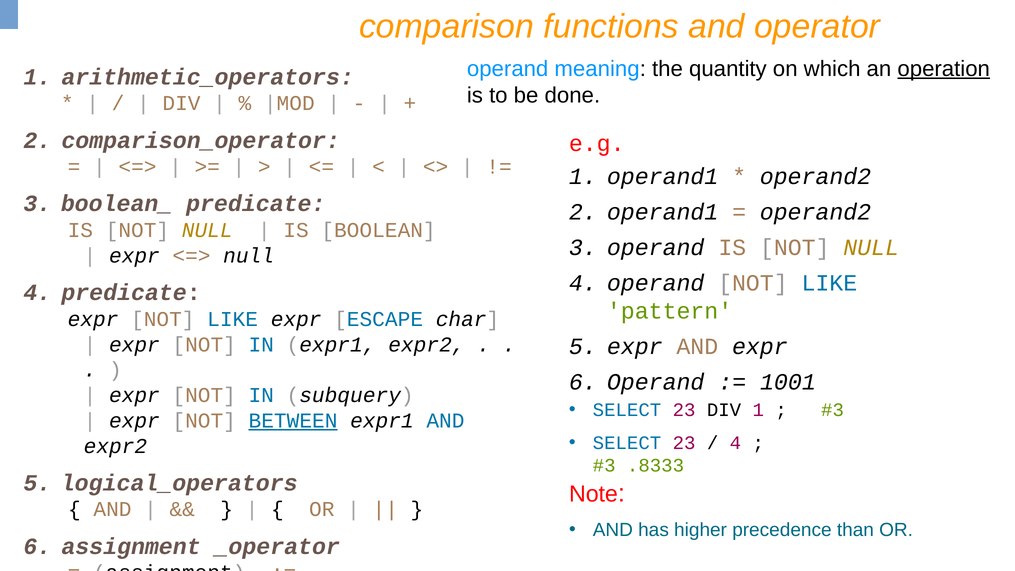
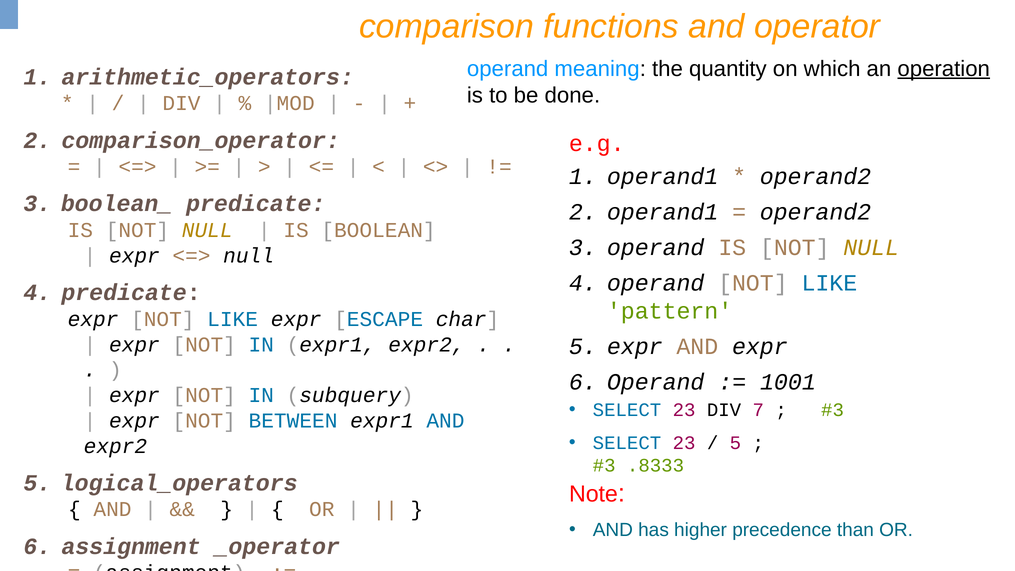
DIV 1: 1 -> 7 (758, 410)
BETWEEN underline: present -> none (293, 421)
4: 4 -> 5 (735, 443)
